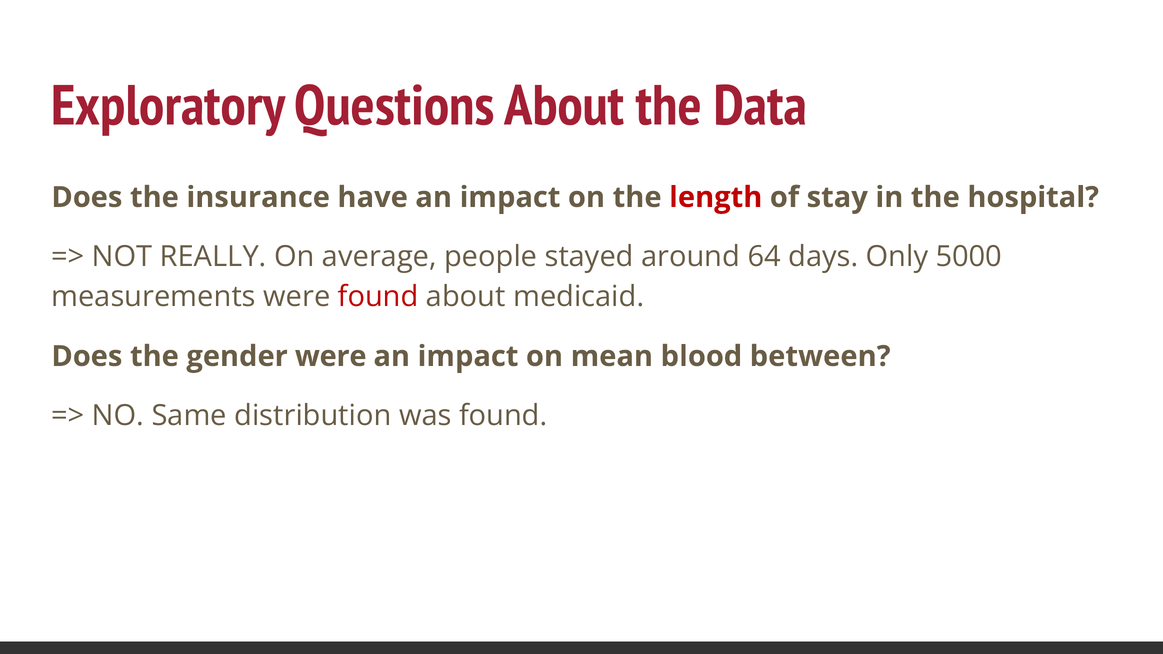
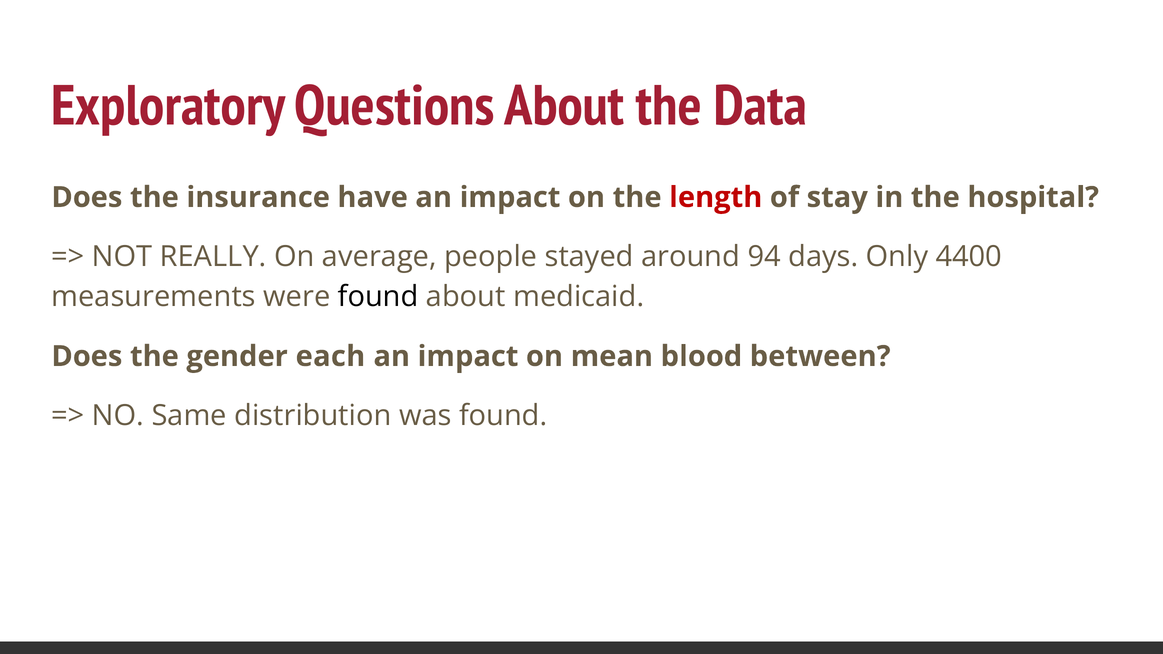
64: 64 -> 94 (764, 257)
5000: 5000 -> 4400 (969, 257)
found colour: red -> black (378, 297)
gender were: were -> each (330, 356)
